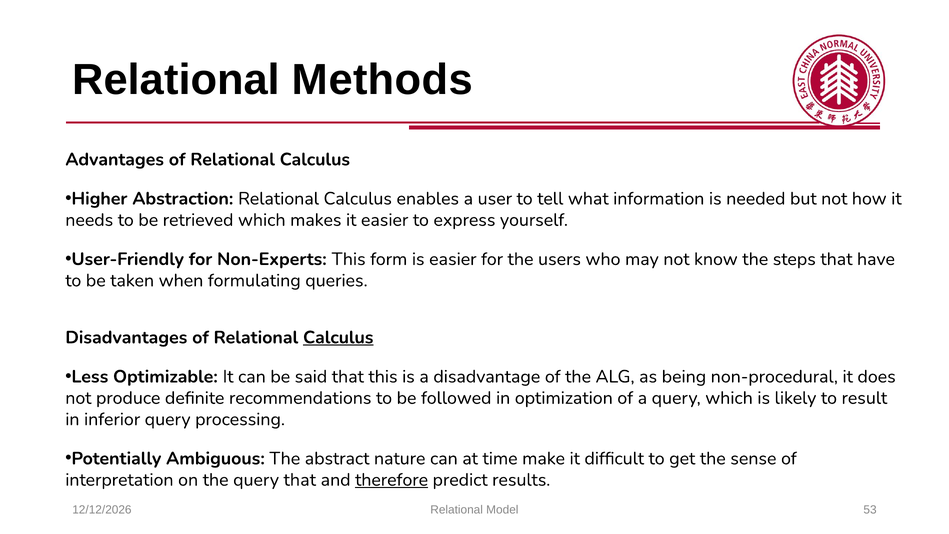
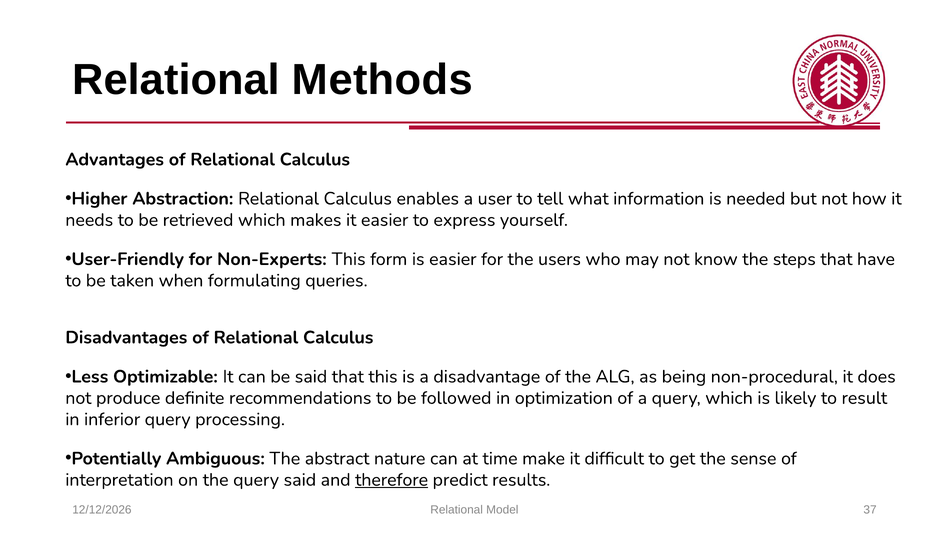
Calculus underline: present -> none (338, 337)
query that: that -> said (300, 480)
53: 53 -> 37 (870, 510)
